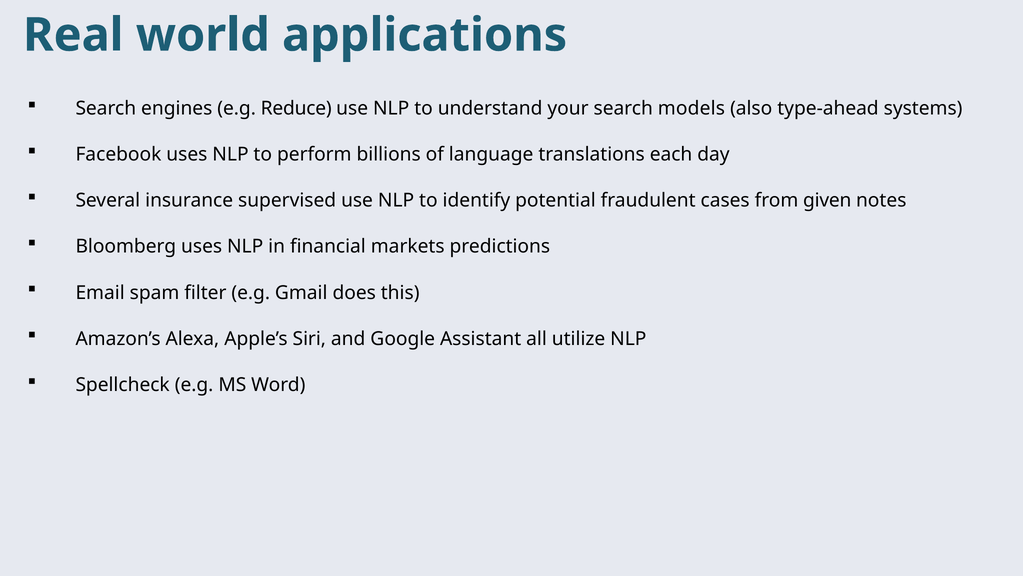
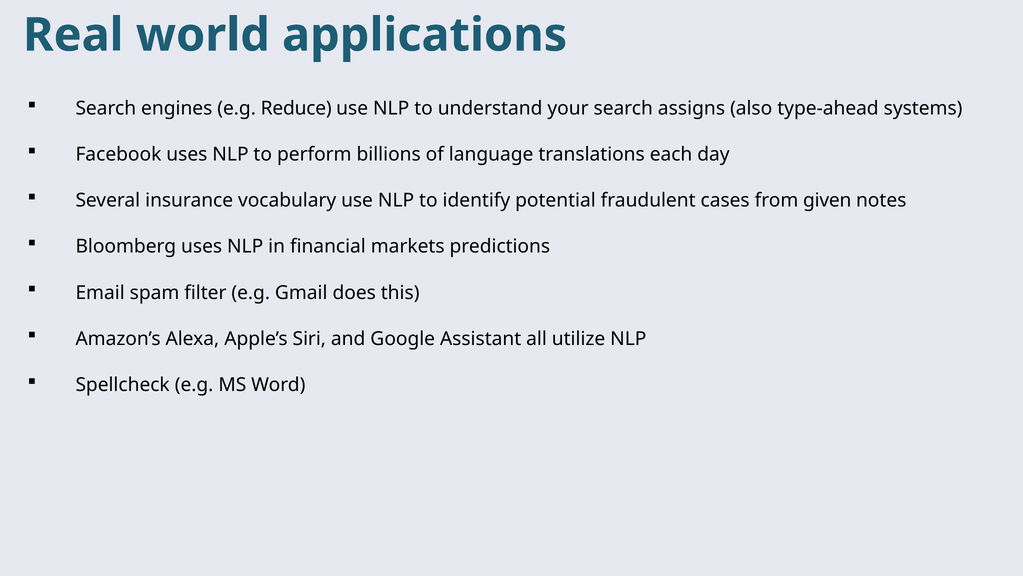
models: models -> assigns (691, 108)
supervised: supervised -> vocabulary (287, 200)
